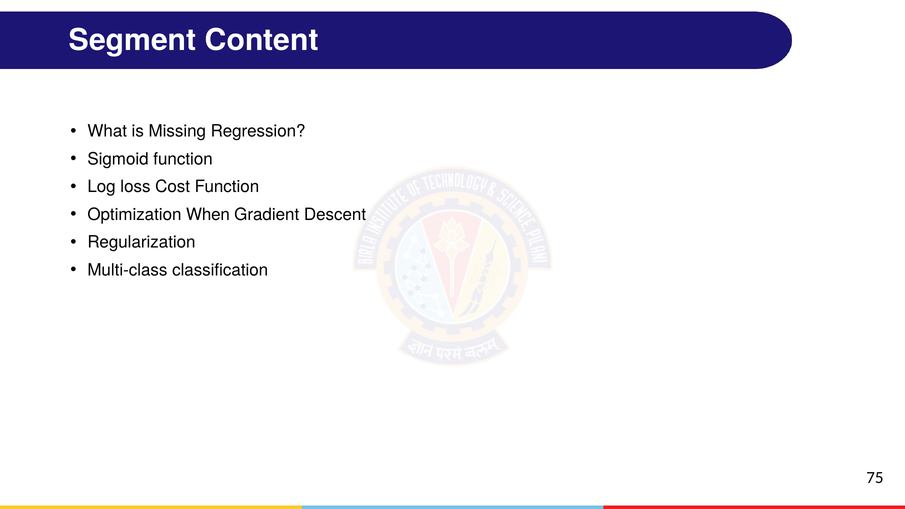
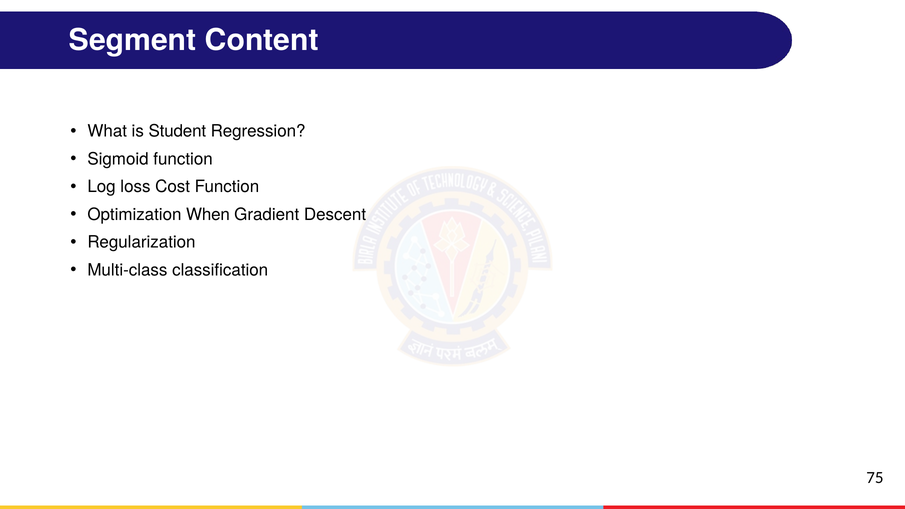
Missing: Missing -> Student (177, 131)
